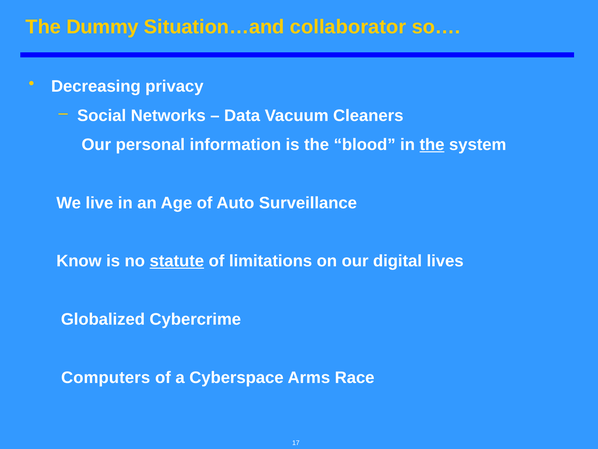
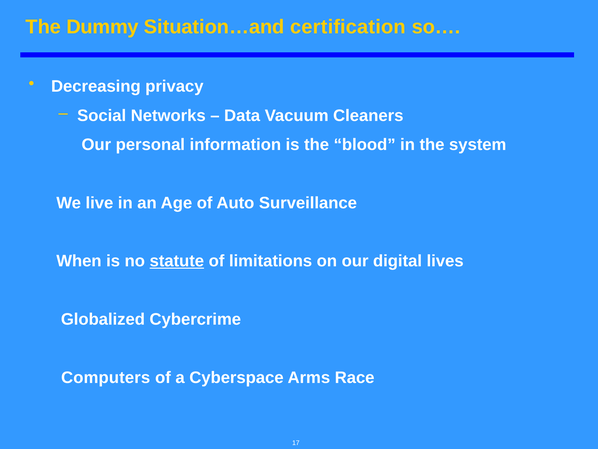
collaborator: collaborator -> certification (348, 27)
the underline: present -> none (432, 145)
Know: Know -> When (79, 261)
